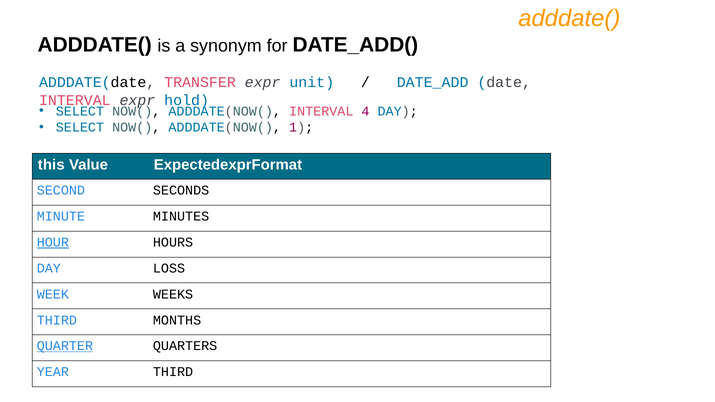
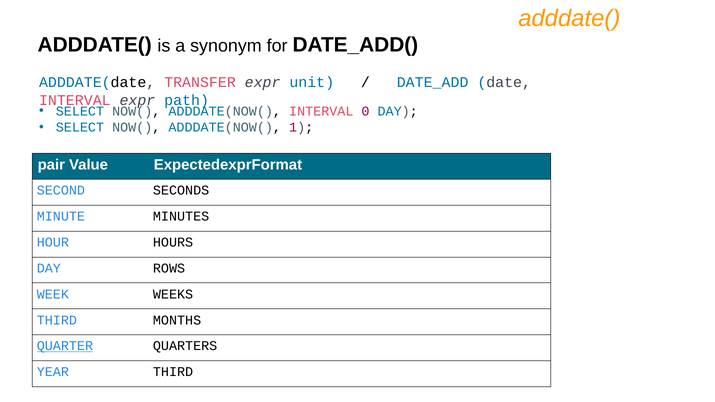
hold: hold -> path (187, 100)
4: 4 -> 0 (366, 111)
this: this -> pair (51, 165)
HOUR underline: present -> none (53, 242)
LOSS: LOSS -> ROWS (169, 268)
